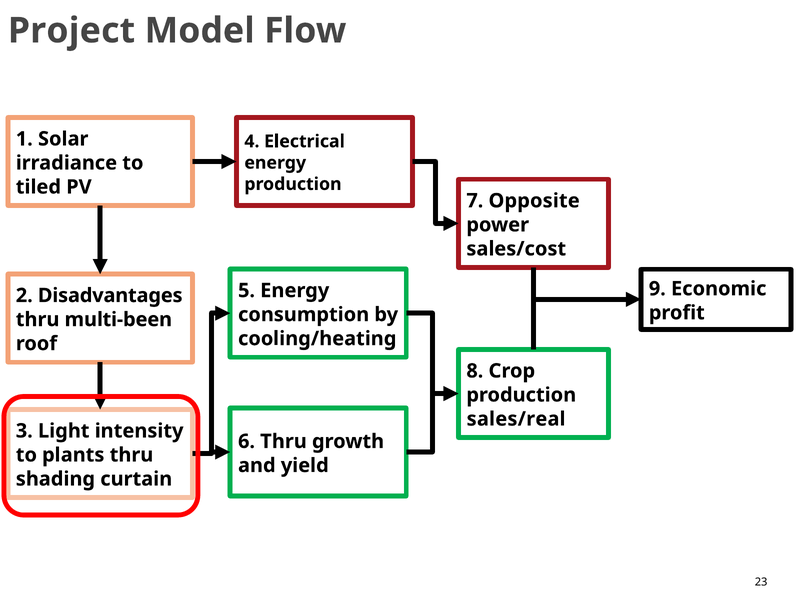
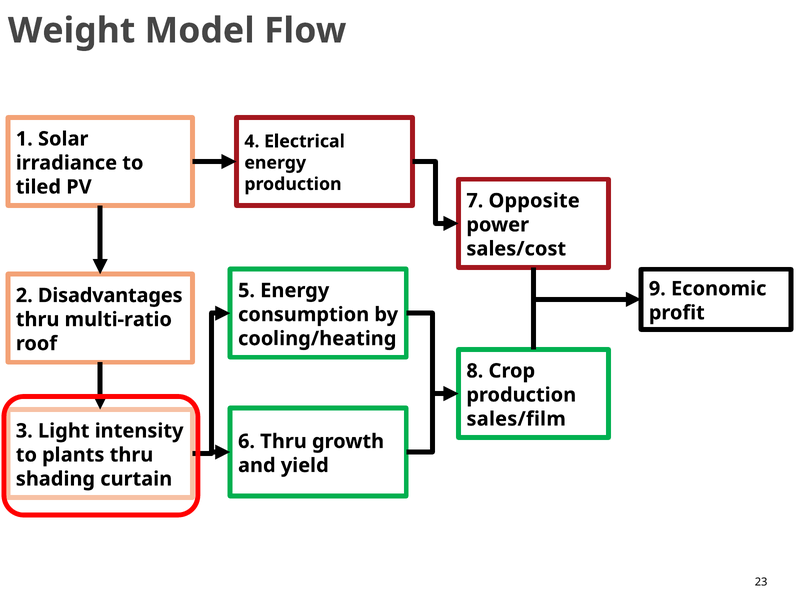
Project: Project -> Weight (72, 31)
multi-been: multi-been -> multi-ratio (118, 319)
sales/real: sales/real -> sales/film (516, 419)
